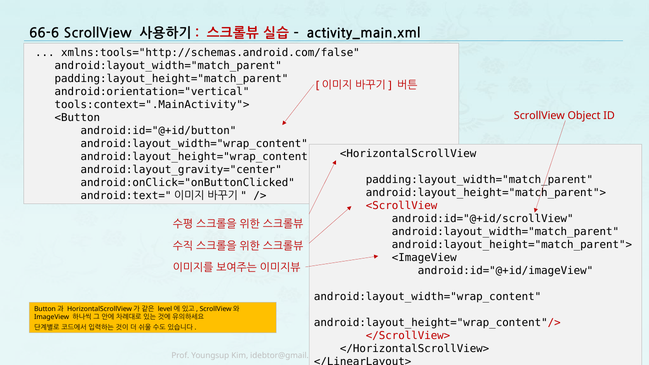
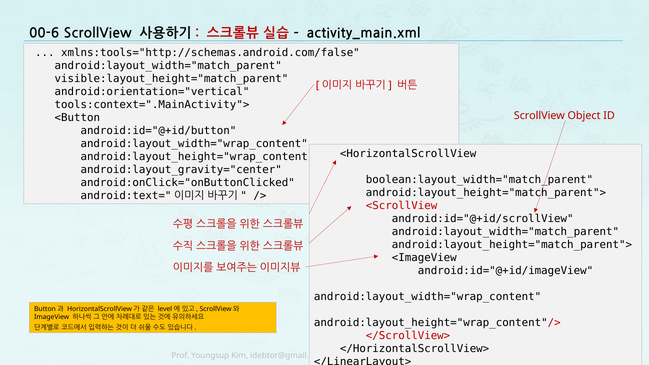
66-6: 66-6 -> 00-6 (44, 33)
padding:layout_height="match_parent: padding:layout_height="match_parent -> visible:layout_height="match_parent (171, 79)
padding:layout_width="match_parent: padding:layout_width="match_parent -> boolean:layout_width="match_parent (479, 180)
